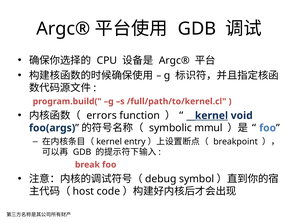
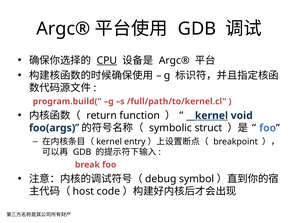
CPU underline: none -> present (107, 61)
errors: errors -> return (102, 116)
mmul: mmul -> struct (208, 128)
